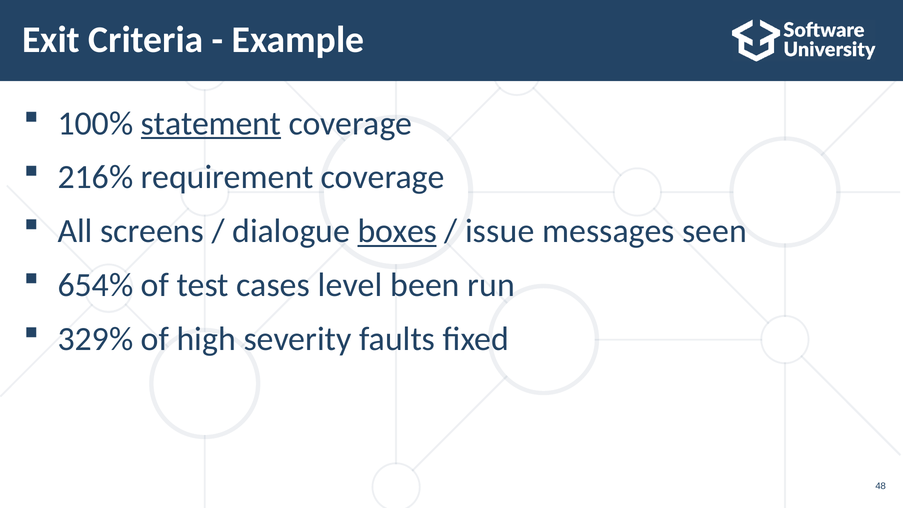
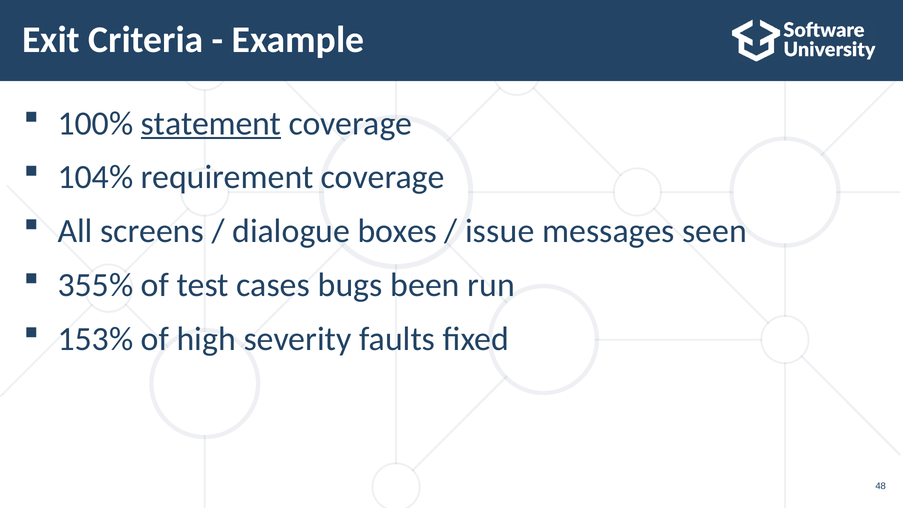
216%: 216% -> 104% (95, 177)
boxes underline: present -> none (397, 231)
654%: 654% -> 355% (95, 285)
level: level -> bugs (350, 285)
329%: 329% -> 153% (95, 339)
